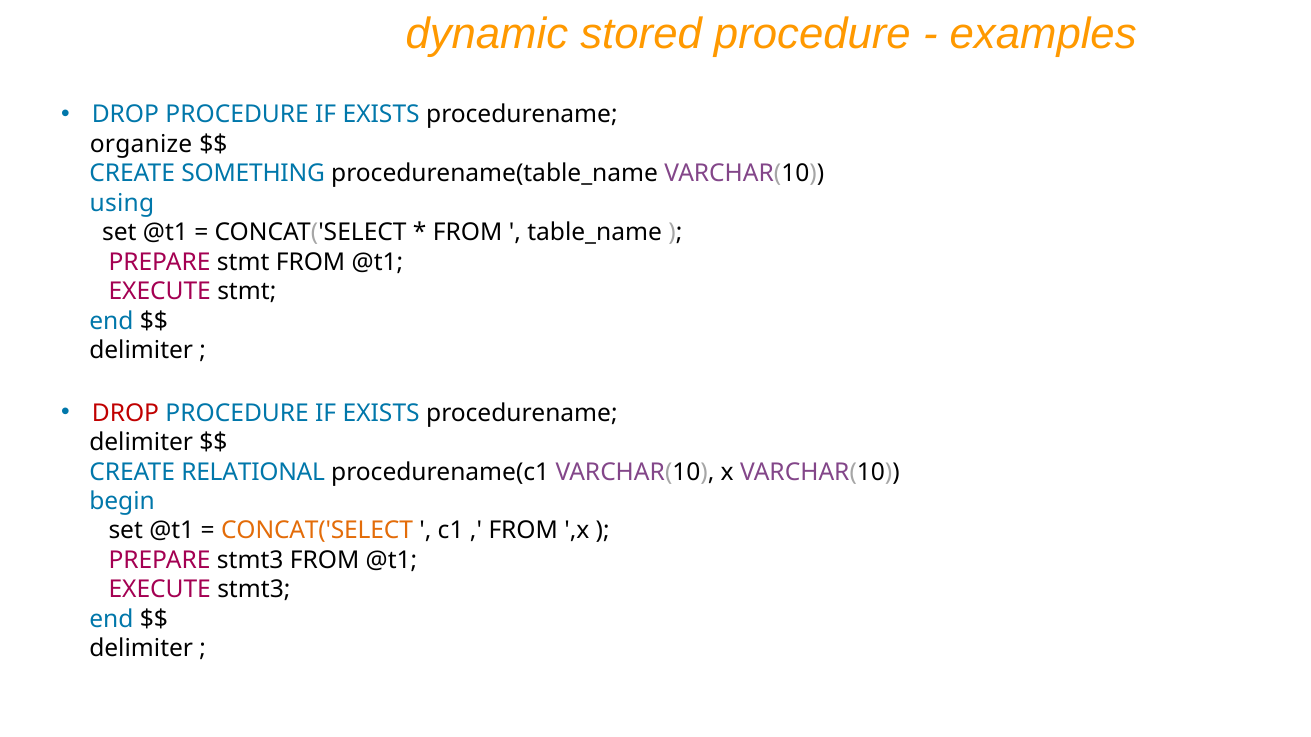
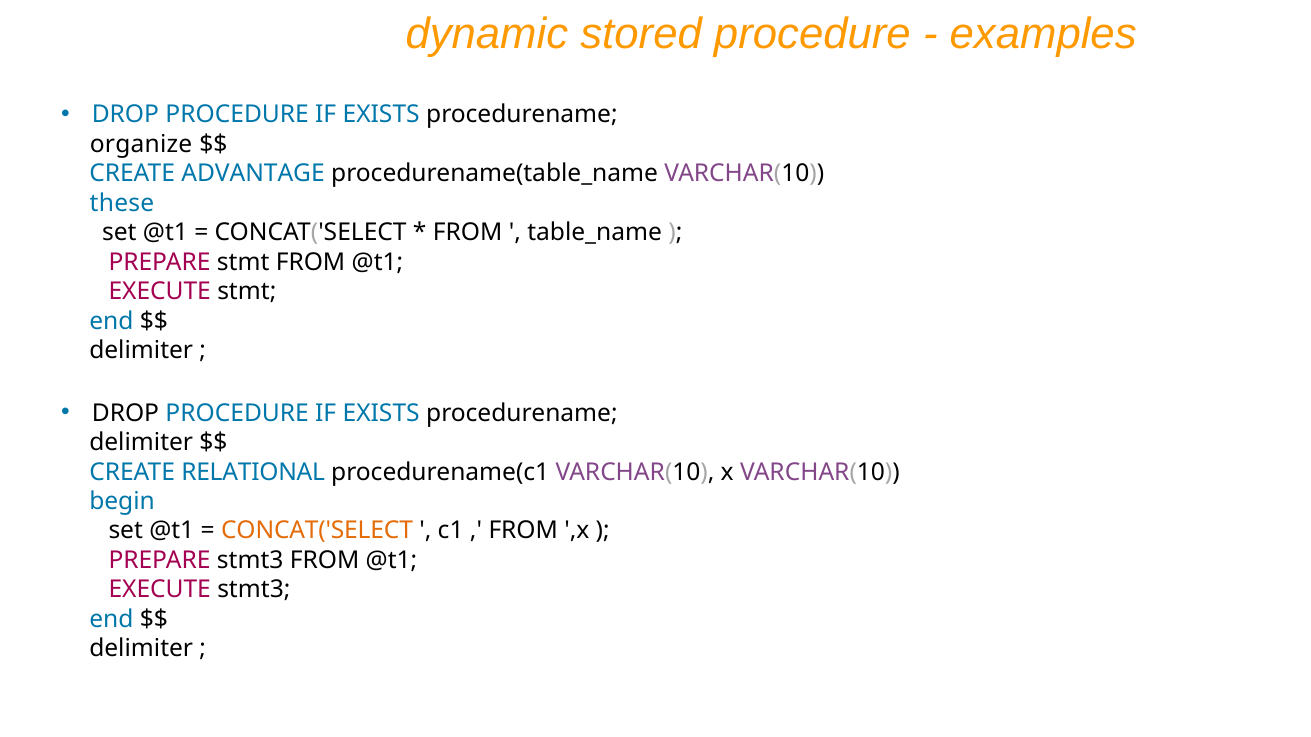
SOMETHING: SOMETHING -> ADVANTAGE (253, 174)
using: using -> these (122, 203)
DROP colour: red -> black (125, 413)
